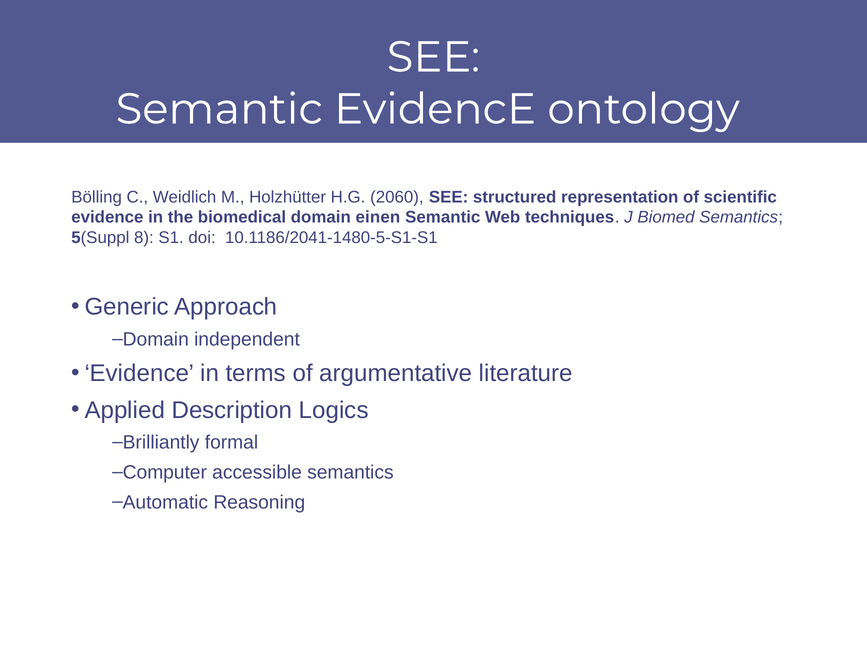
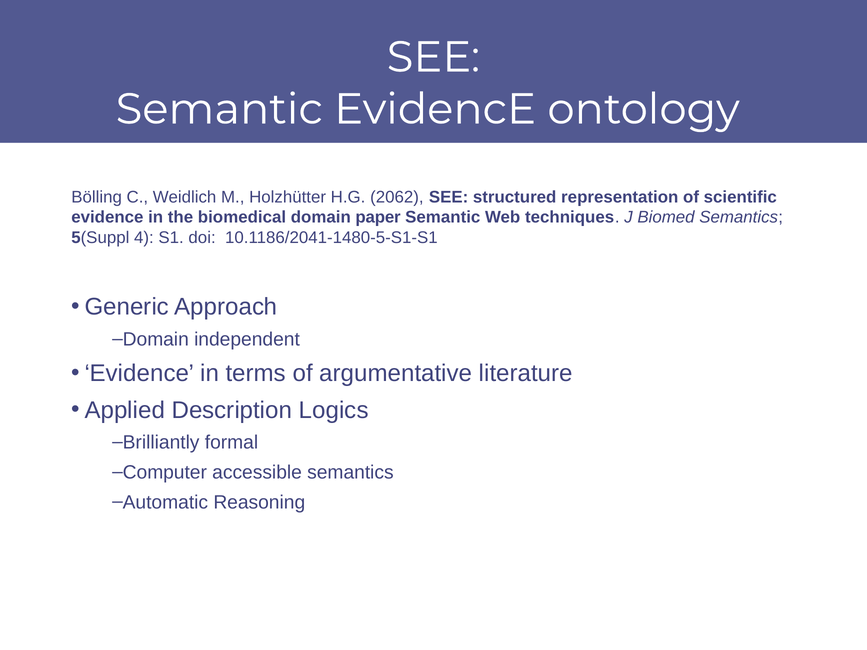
2060: 2060 -> 2062 (397, 197)
einen: einen -> paper (378, 217)
8: 8 -> 4 (144, 238)
